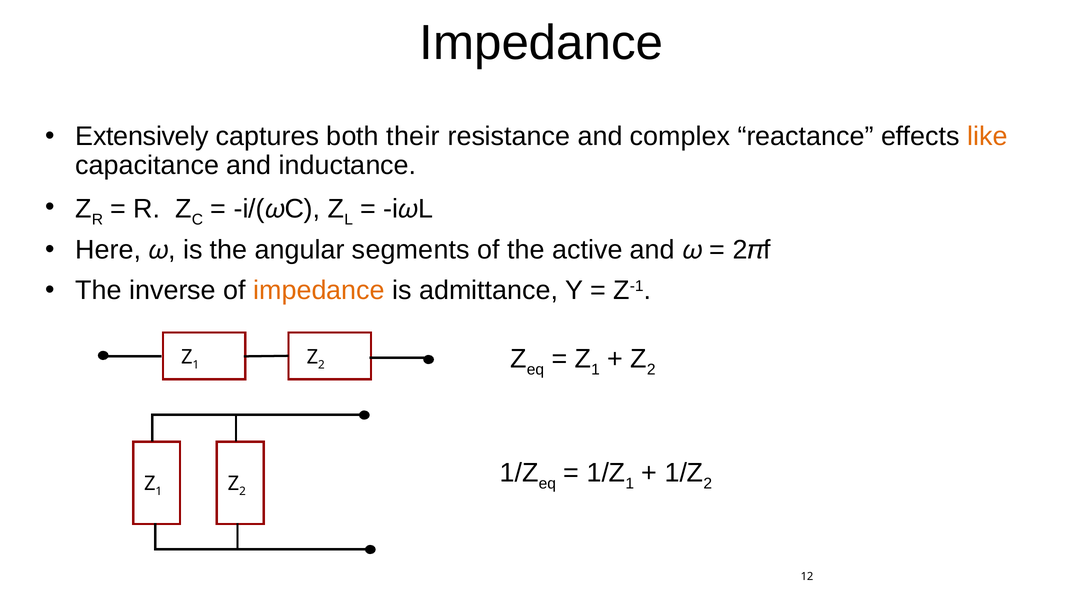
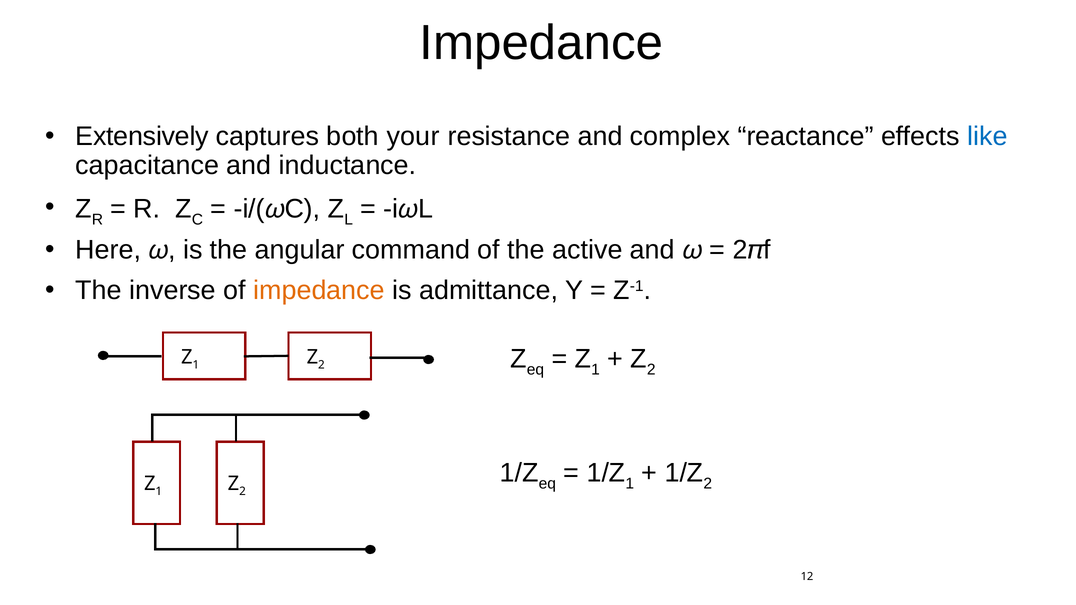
their: their -> your (413, 137)
like colour: orange -> blue (987, 137)
segments: segments -> command (411, 250)
